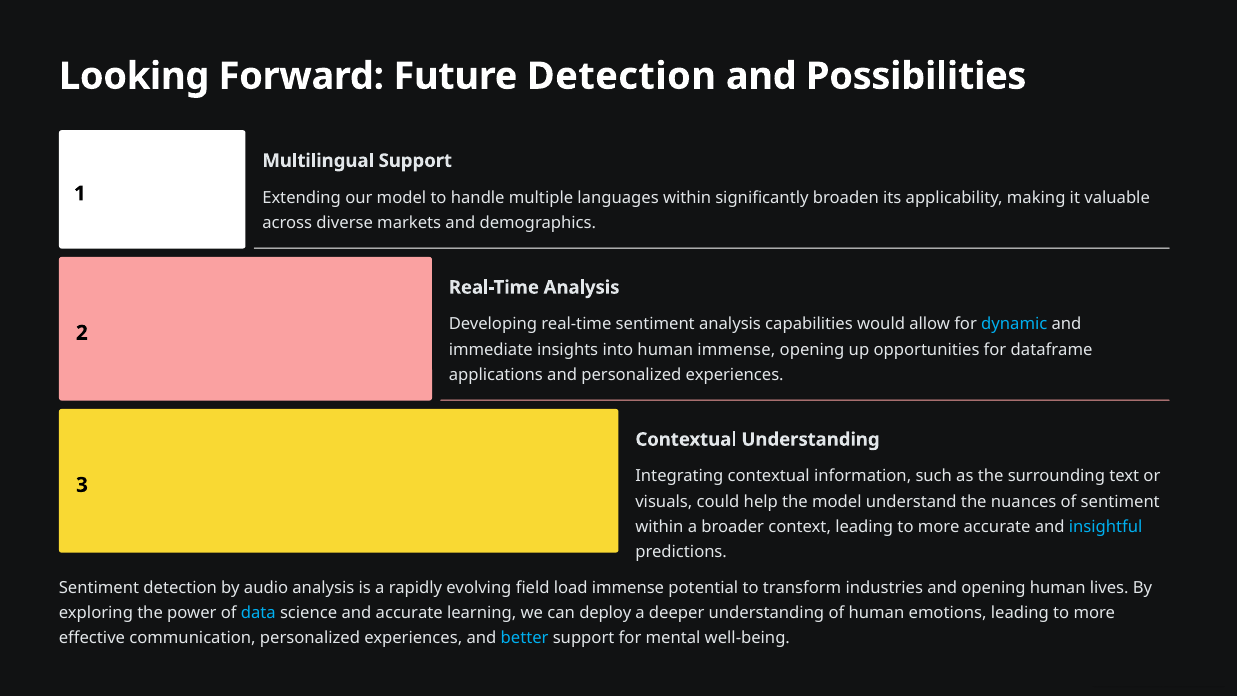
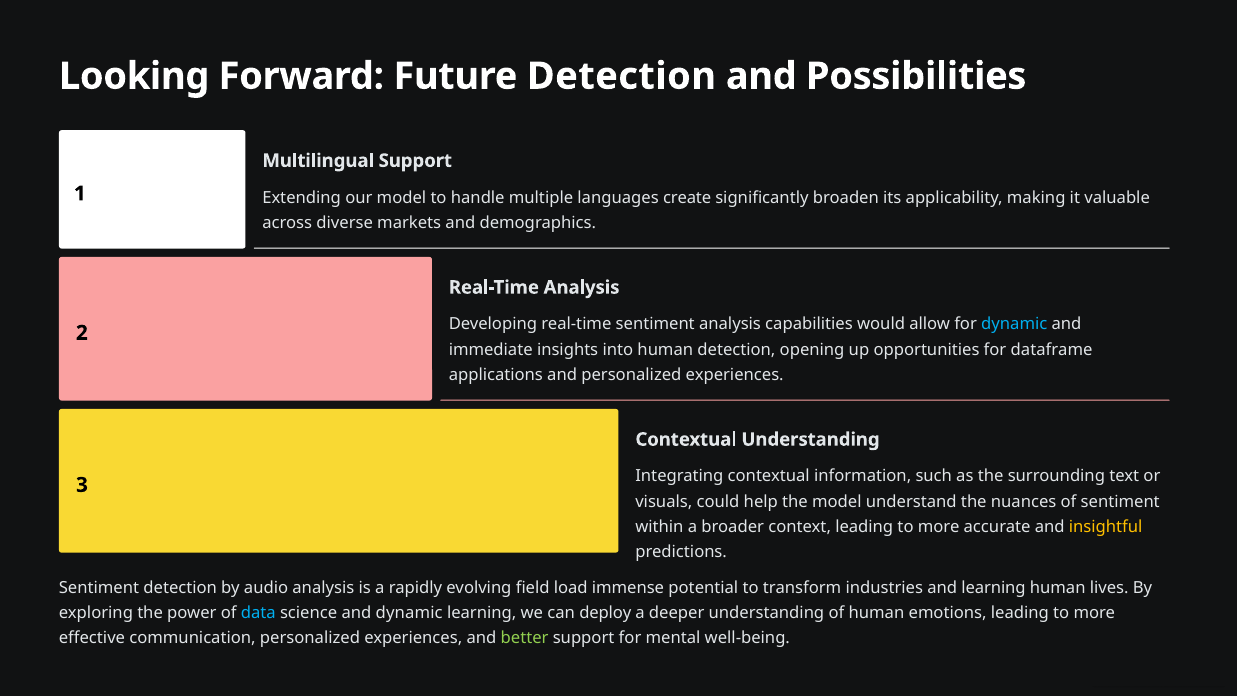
languages within: within -> create (687, 197)
human immense: immense -> detection (736, 349)
insightful colour: light blue -> yellow (1106, 527)
and opening: opening -> learning (994, 588)
and accurate: accurate -> dynamic (409, 613)
better colour: light blue -> light green (525, 638)
